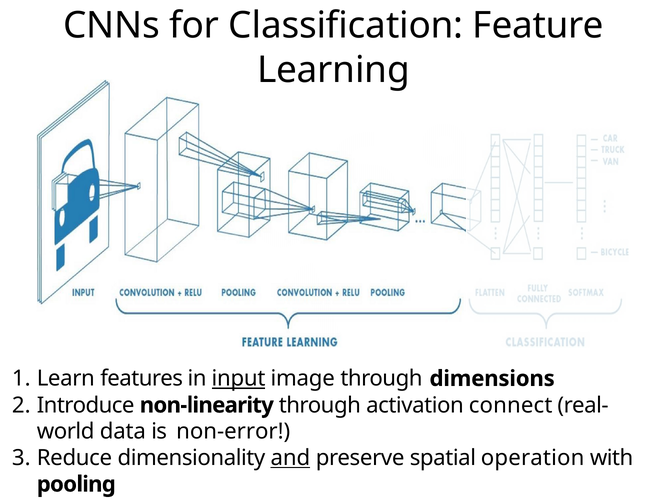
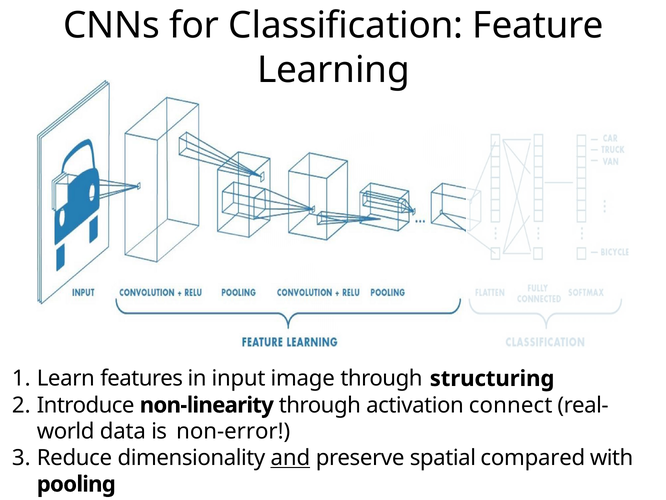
input underline: present -> none (239, 378)
dimensions: dimensions -> structuring (492, 378)
operation: operation -> compared (533, 457)
